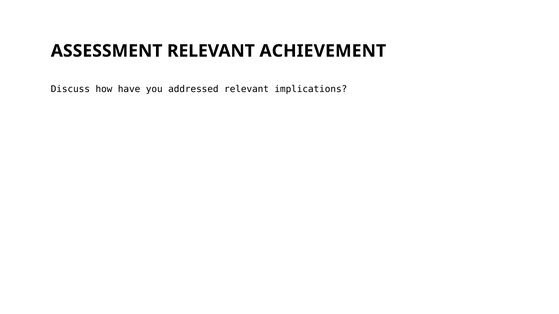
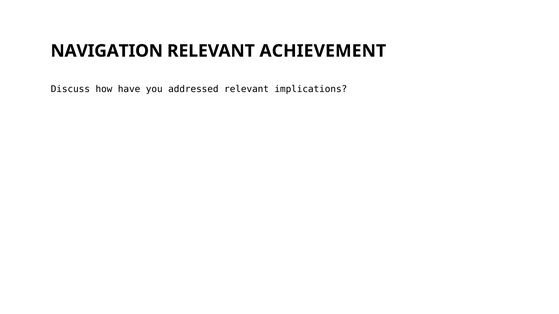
ASSESSMENT: ASSESSMENT -> NAVIGATION (107, 51)
